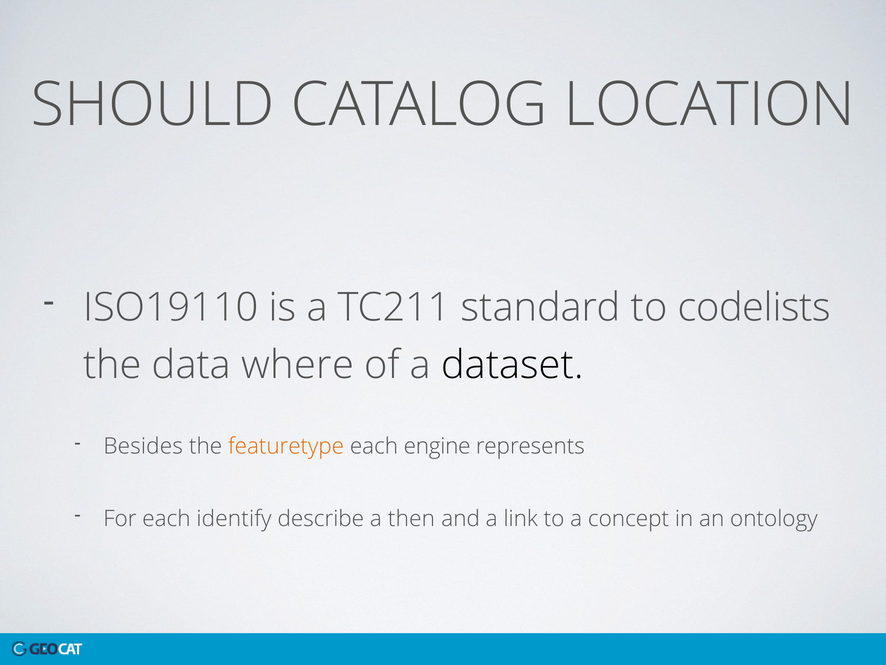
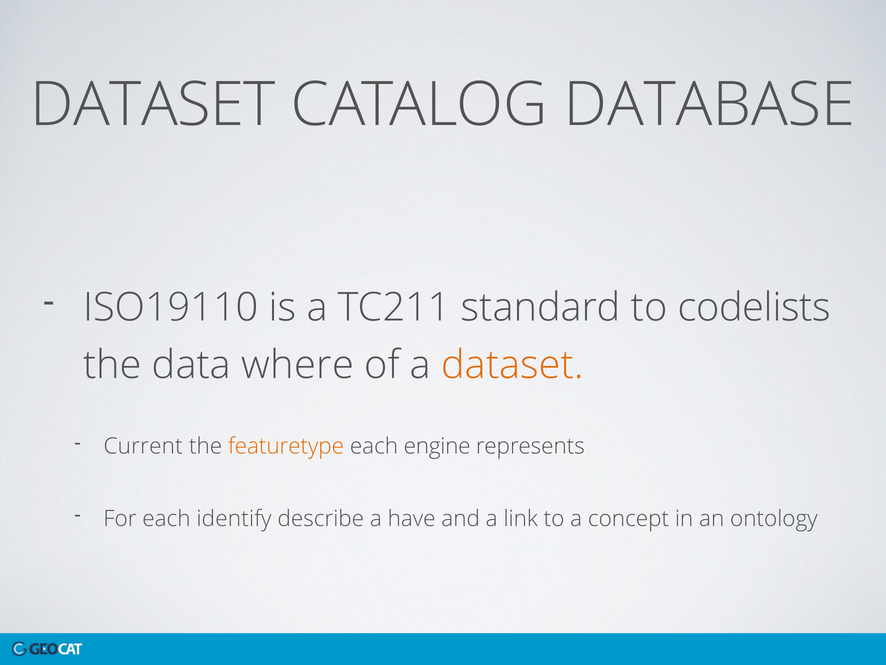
SHOULD: SHOULD -> DATASET (153, 105)
LOCATION: LOCATION -> DATABASE (709, 105)
dataset colour: black -> orange (512, 365)
Besides: Besides -> Current (143, 446)
then: then -> have (412, 518)
